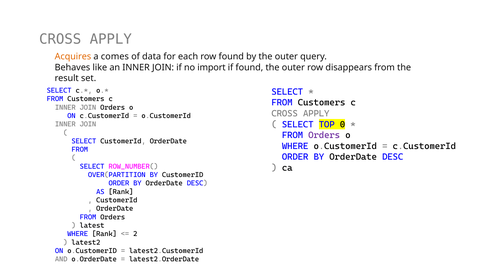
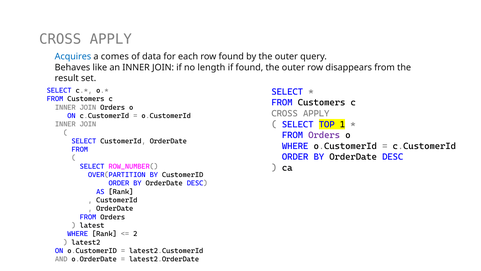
Acquires colour: orange -> blue (73, 56)
import: import -> length (211, 67)
0: 0 -> 1 (343, 124)
